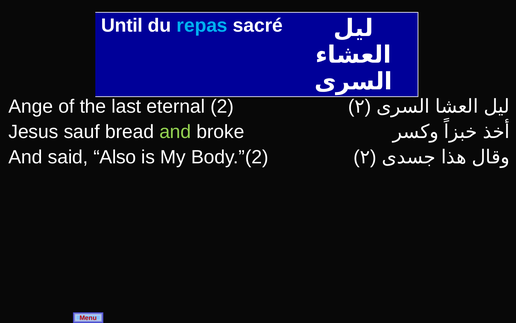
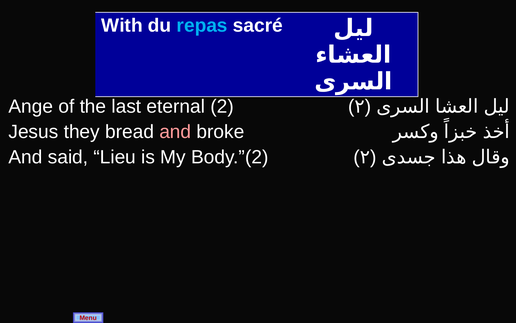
Until: Until -> With (122, 25)
sauf: sauf -> they (82, 132)
and colour: light green -> pink (175, 132)
Also: Also -> Lieu (115, 157)
